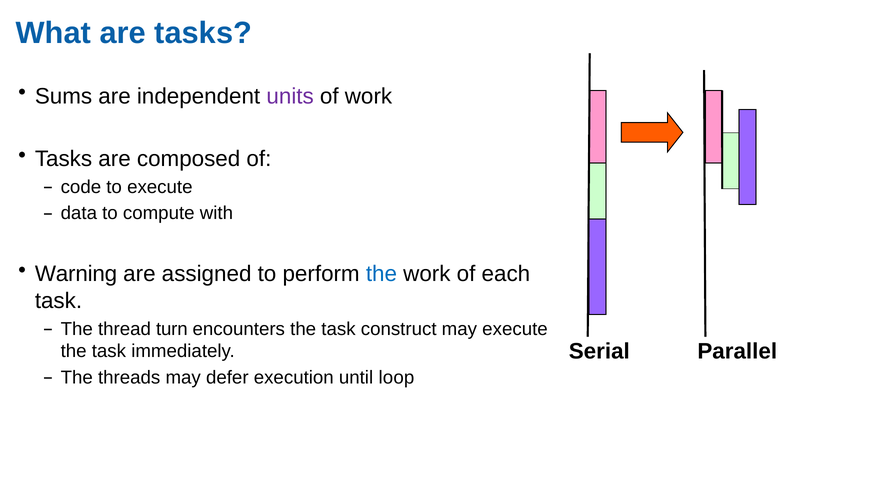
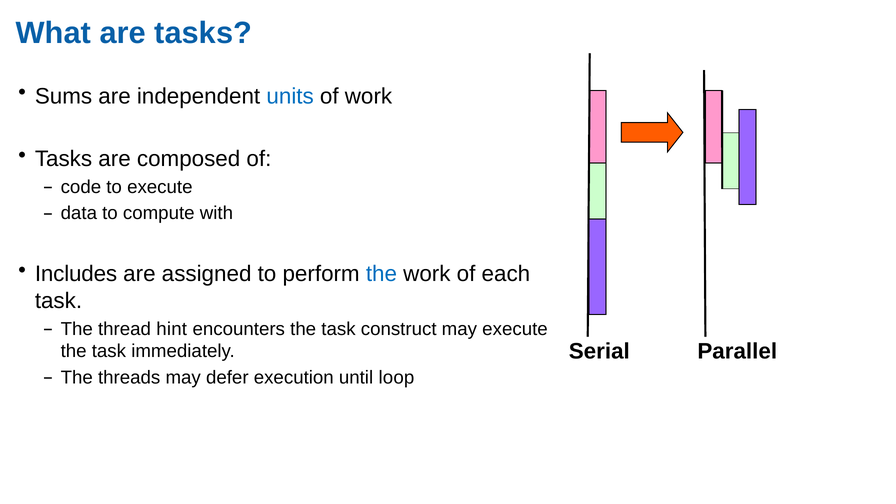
units colour: purple -> blue (290, 96)
Warning: Warning -> Includes (76, 274)
turn: turn -> hint (172, 329)
